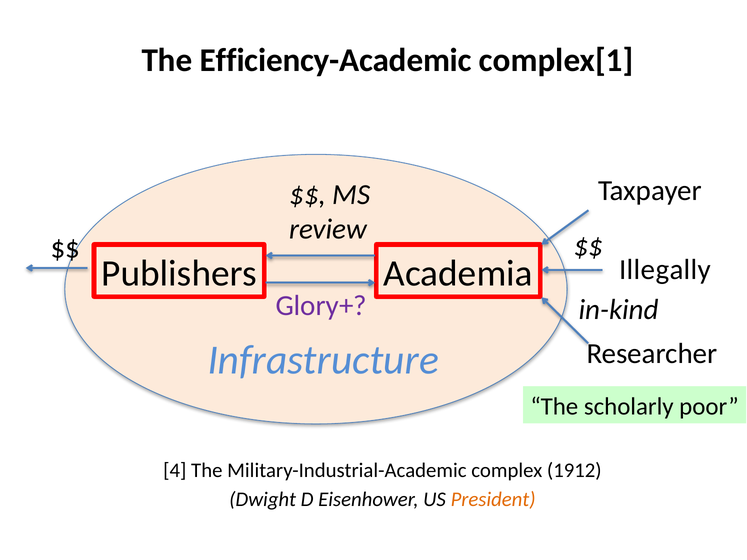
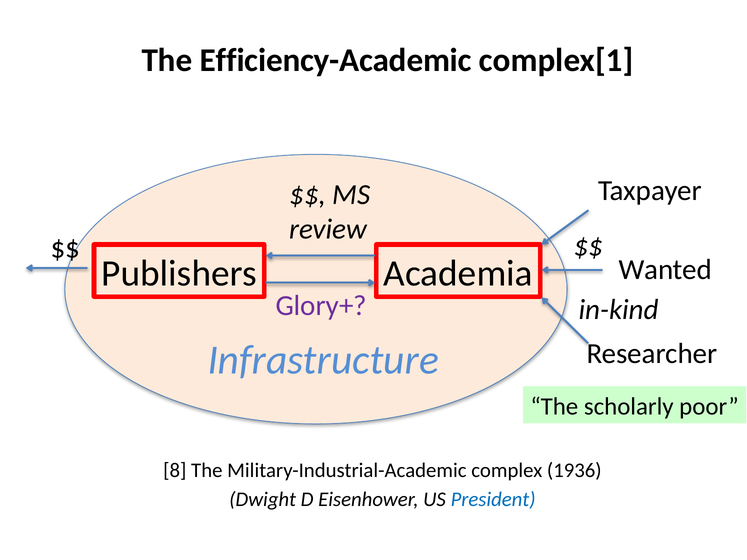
Illegally: Illegally -> Wanted (665, 270)
4: 4 -> 8 (175, 471)
1912: 1912 -> 1936 (574, 471)
President colour: orange -> blue (493, 500)
